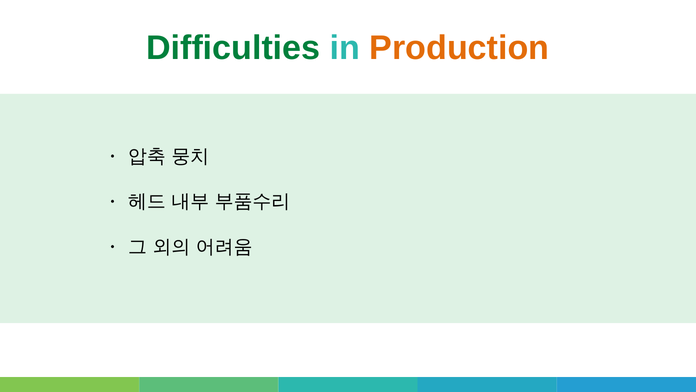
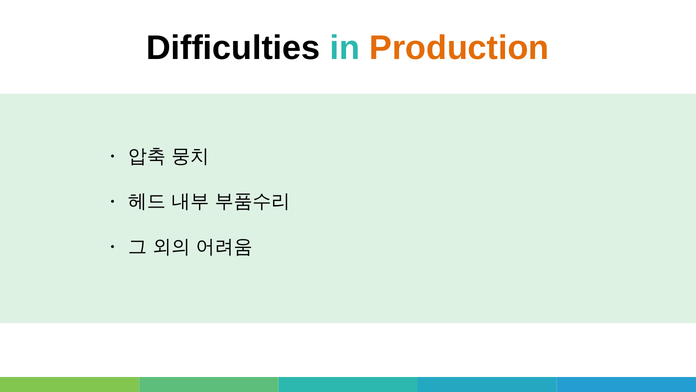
Difficulties colour: green -> black (233, 48)
